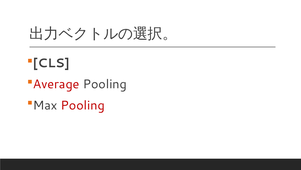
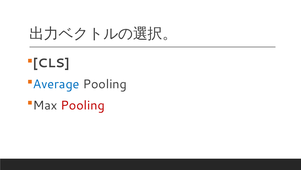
Average colour: red -> blue (56, 84)
